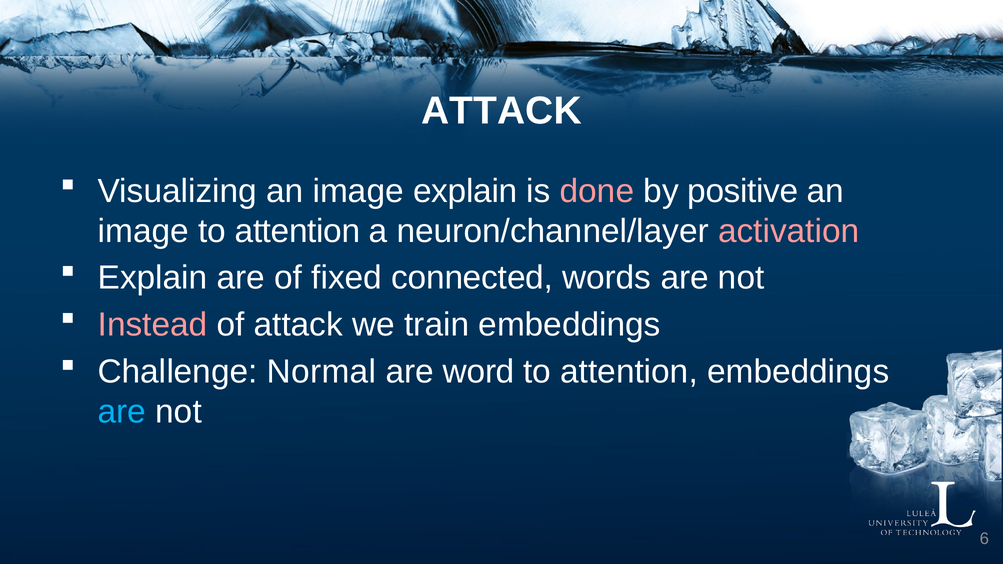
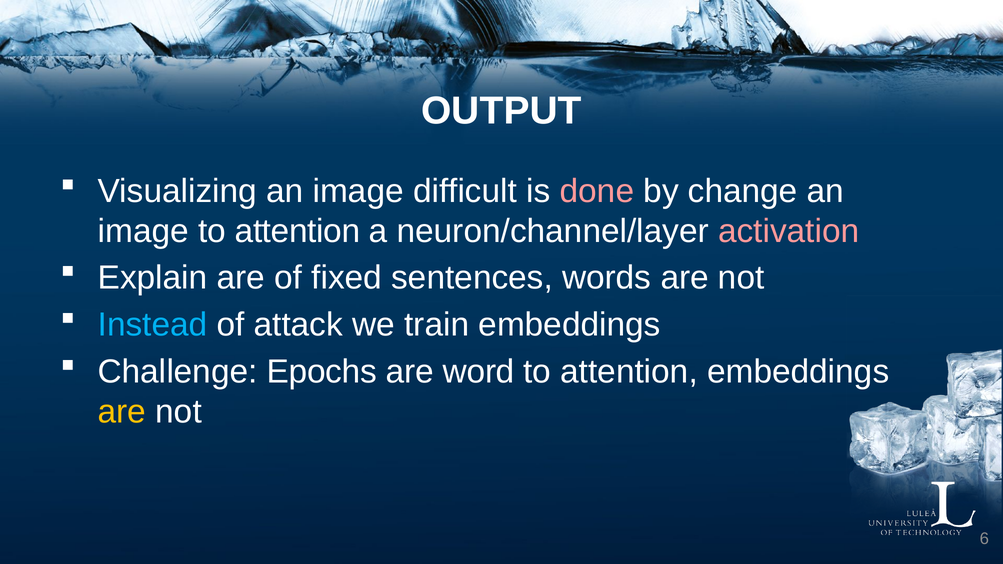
ATTACK: ATTACK -> OUTPUT (501, 111)
image explain: explain -> difficult (465, 191)
positive: positive -> change (743, 191)
connected: connected -> sentences (472, 278)
Instead colour: pink -> light blue (153, 325)
Normal: Normal -> Epochs (322, 372)
are colour: light blue -> yellow (122, 412)
